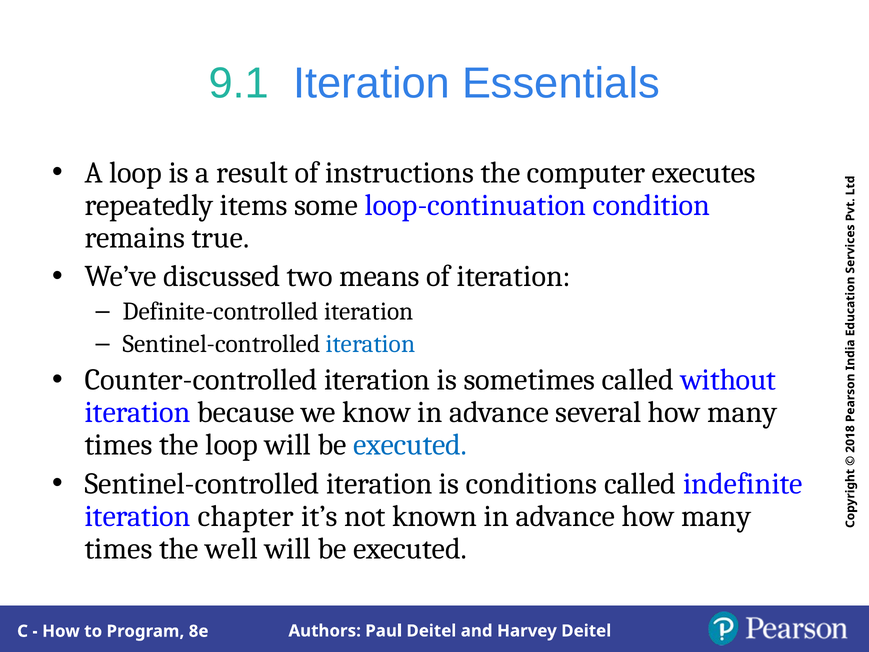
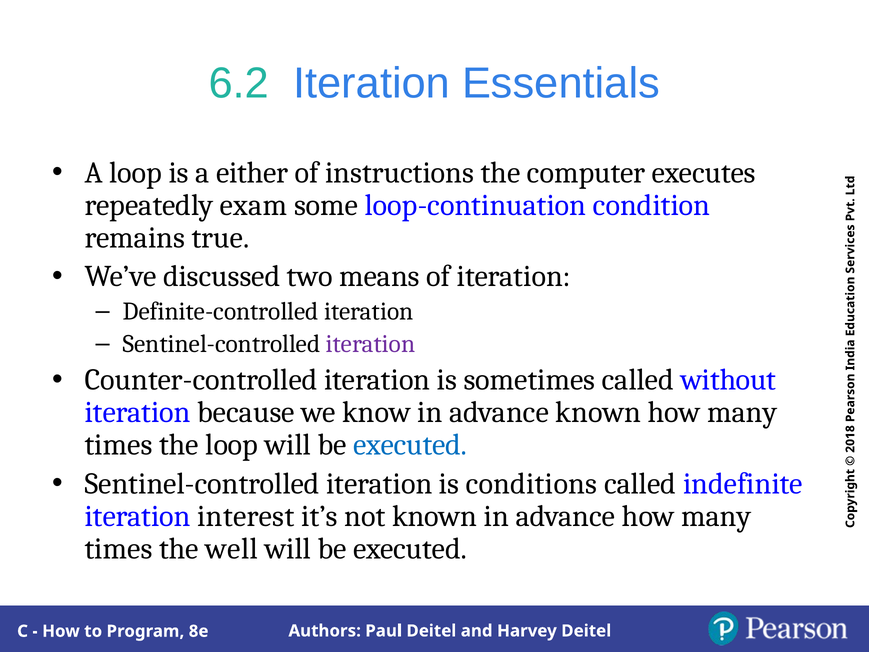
9.1: 9.1 -> 6.2 (239, 83)
result: result -> either (252, 173)
items: items -> exam (253, 205)
iteration colour: blue -> purple (370, 344)
advance several: several -> known (598, 412)
chapter: chapter -> interest (246, 516)
